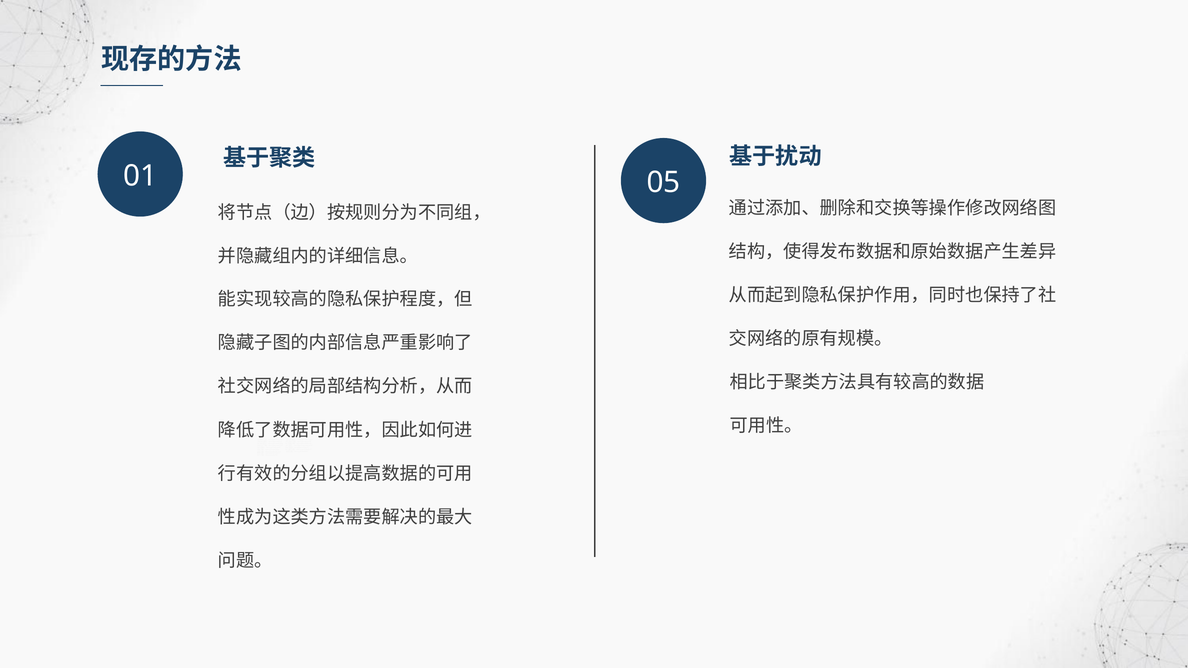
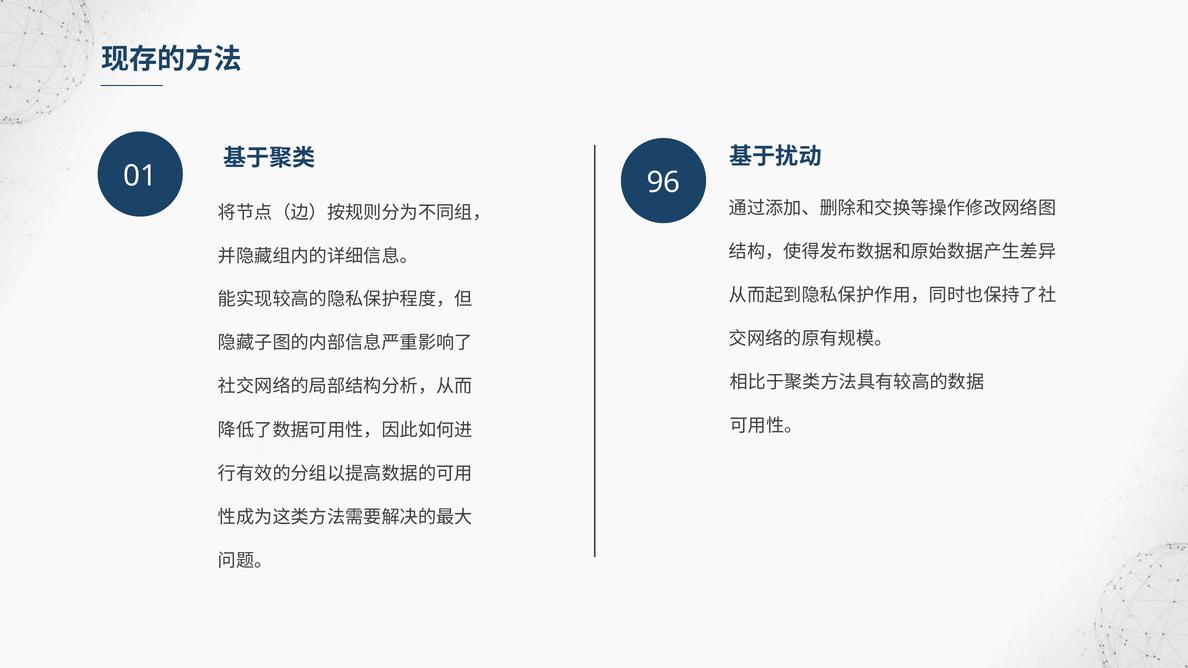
05: 05 -> 96 (663, 183)
